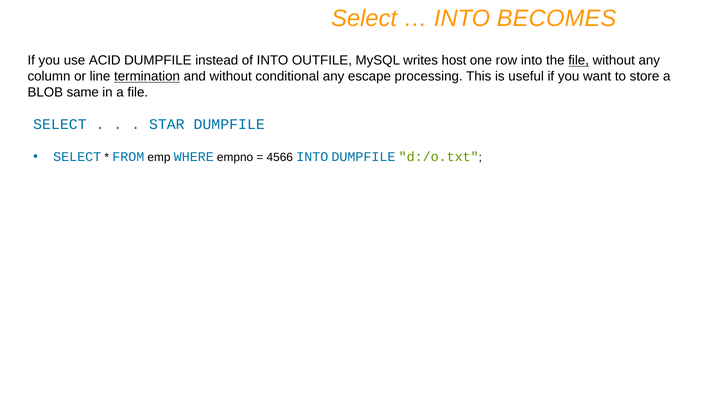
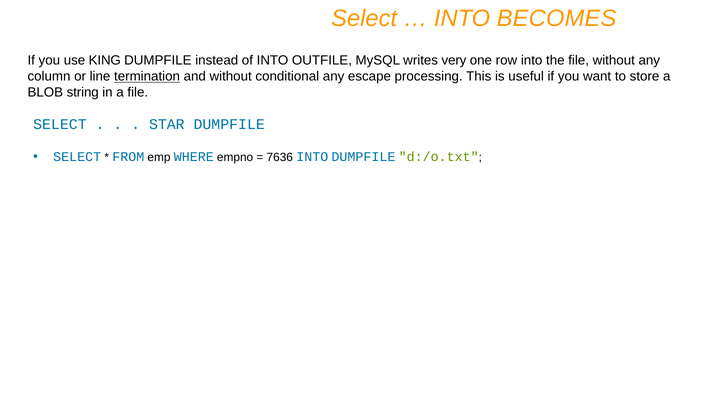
ACID: ACID -> KING (105, 60)
host: host -> very (454, 60)
file underline: present -> none (579, 60)
same: same -> string (83, 92)
4566: 4566 -> 7636 (280, 157)
